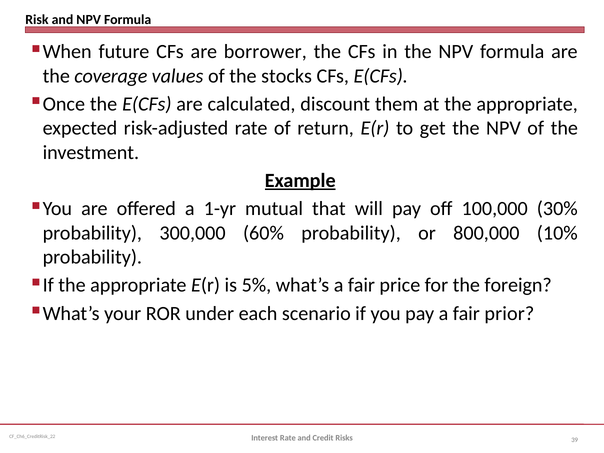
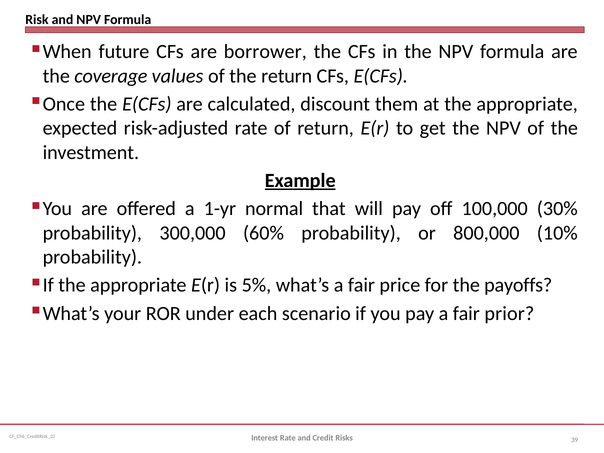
the stocks: stocks -> return (287, 76)
mutual: mutual -> normal (274, 209)
foreign: foreign -> payoffs (518, 285)
